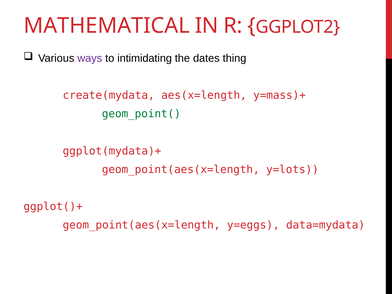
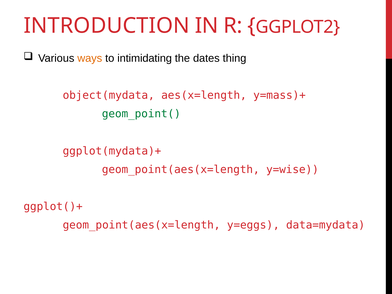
MATHEMATICAL: MATHEMATICAL -> INTRODUCTION (107, 26)
ways colour: purple -> orange (90, 58)
create(mydata: create(mydata -> object(mydata (109, 95)
y=lots: y=lots -> y=wise (292, 169)
